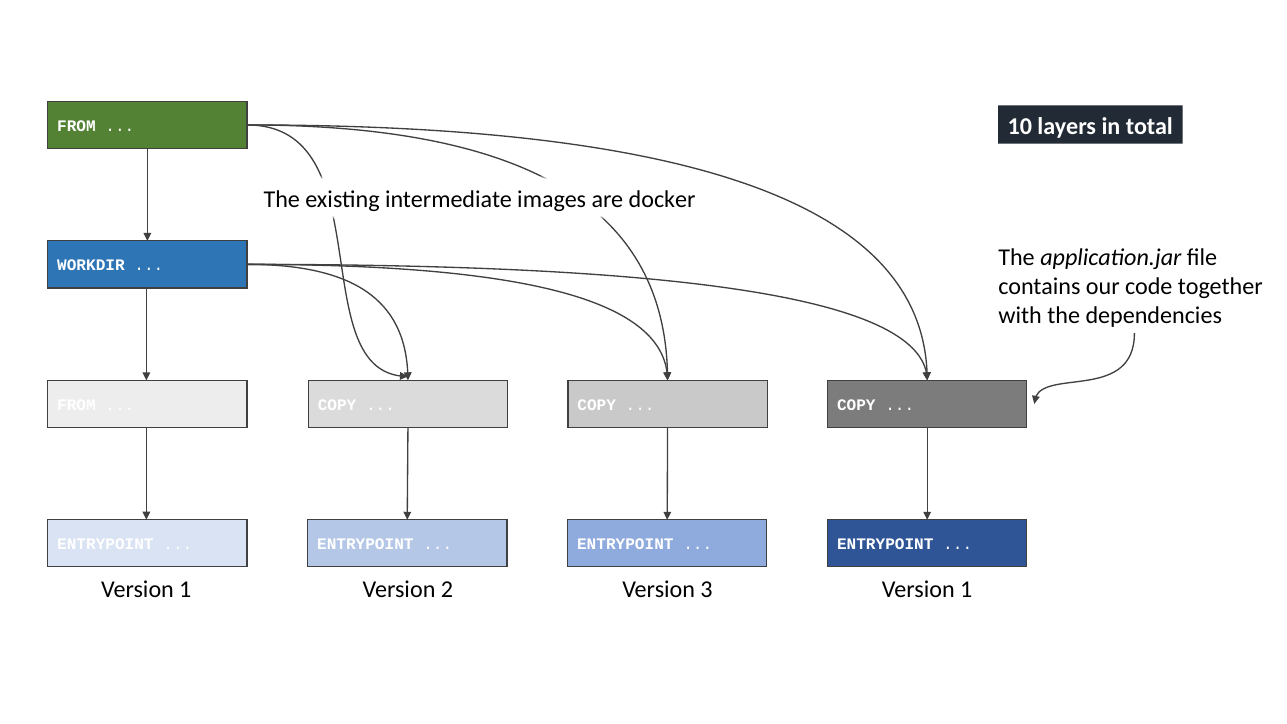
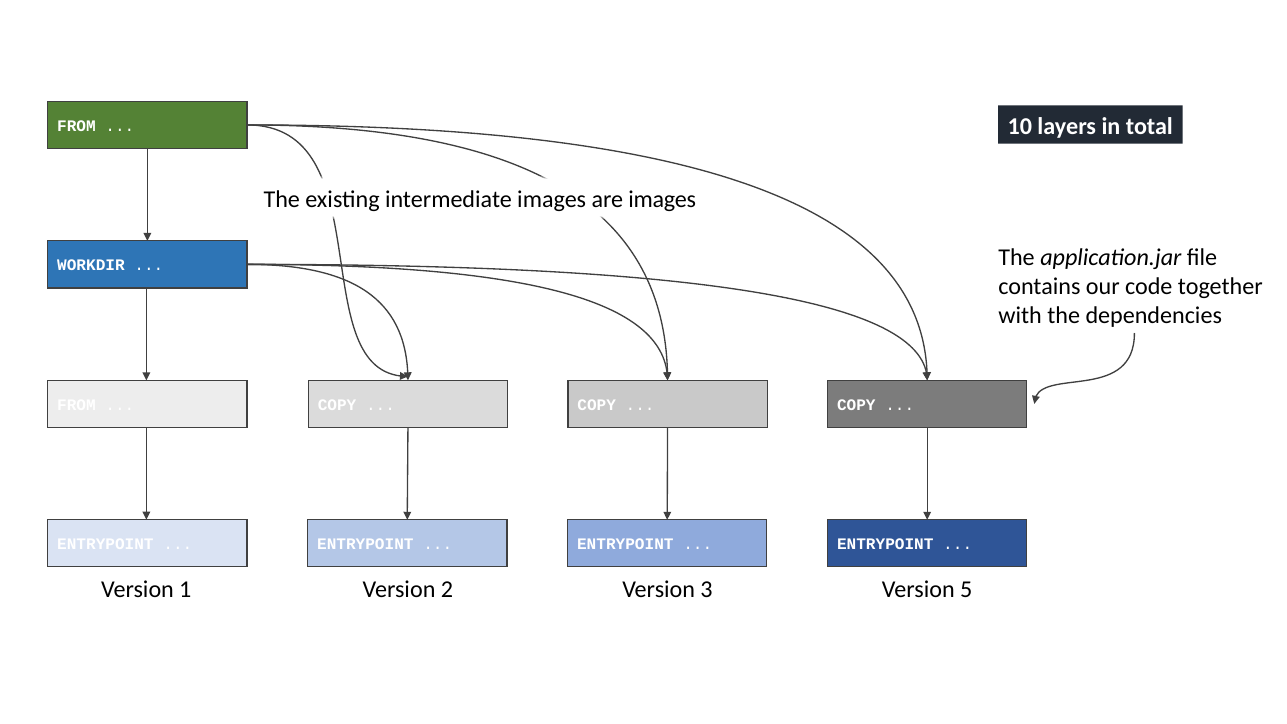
are docker: docker -> images (662, 199)
3 Version 1: 1 -> 5 (966, 589)
